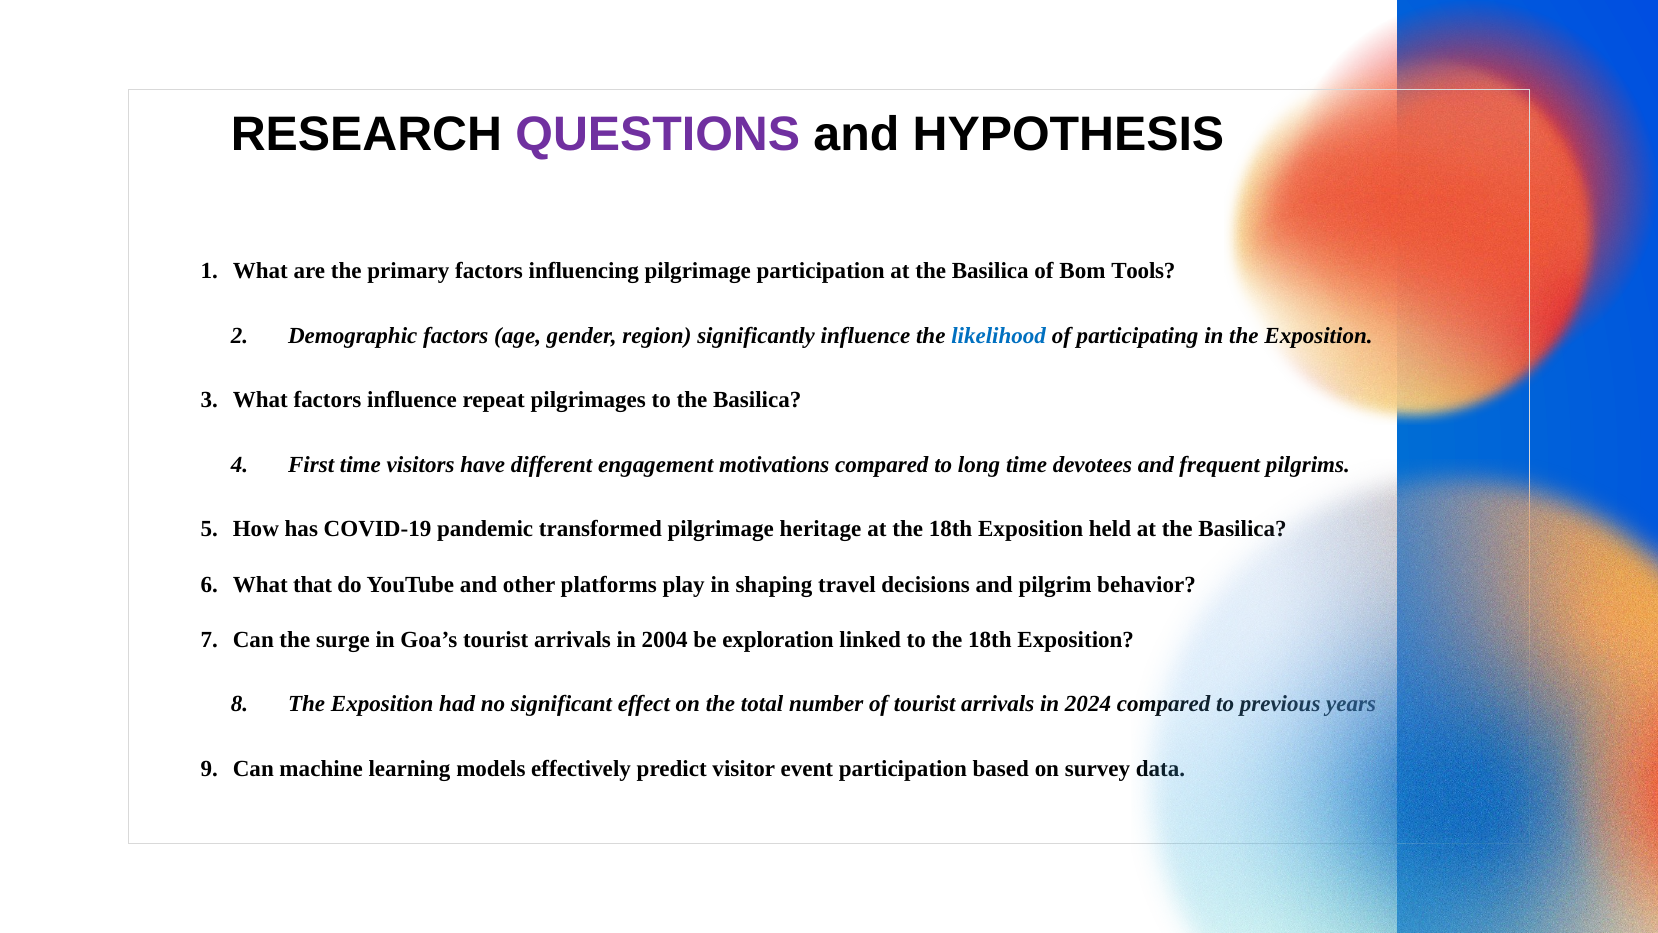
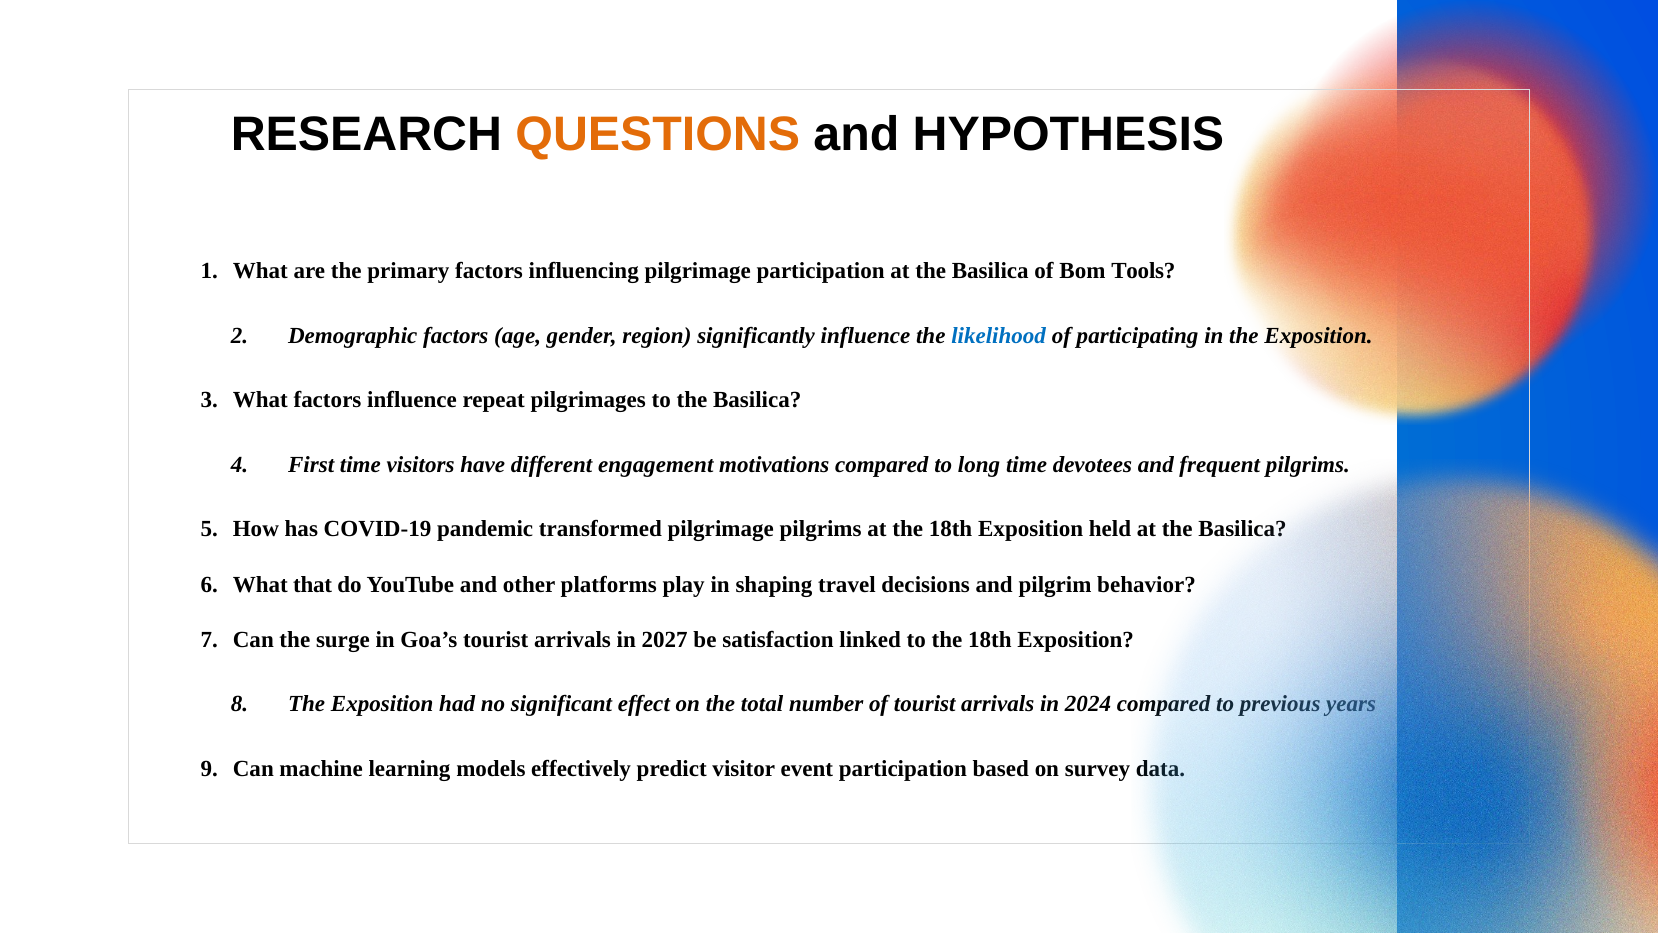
QUESTIONS colour: purple -> orange (658, 134)
pilgrimage heritage: heritage -> pilgrims (821, 529)
2004: 2004 -> 2027 (665, 640)
exploration: exploration -> satisfaction (778, 640)
